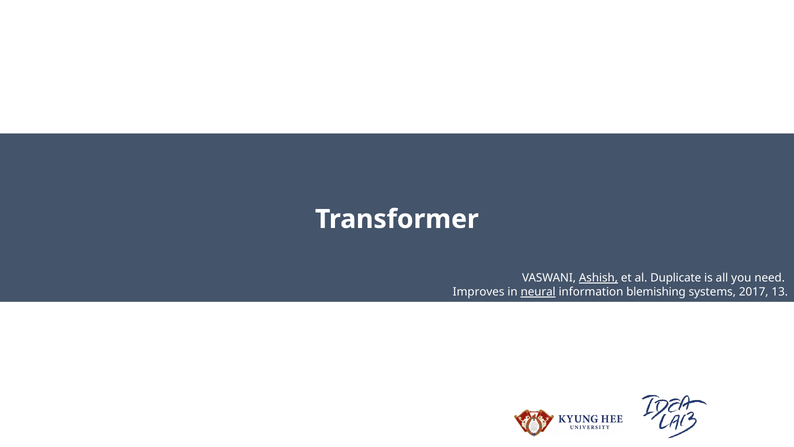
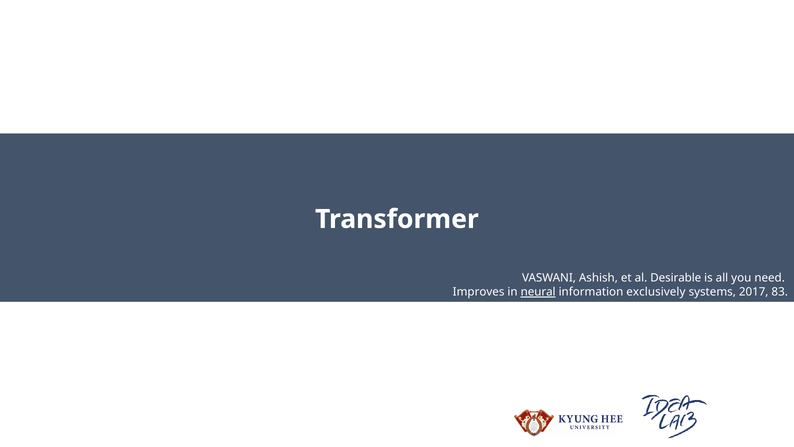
Ashish underline: present -> none (598, 278)
Duplicate: Duplicate -> Desirable (676, 278)
blemishing: blemishing -> exclusively (656, 292)
13: 13 -> 83 (780, 292)
